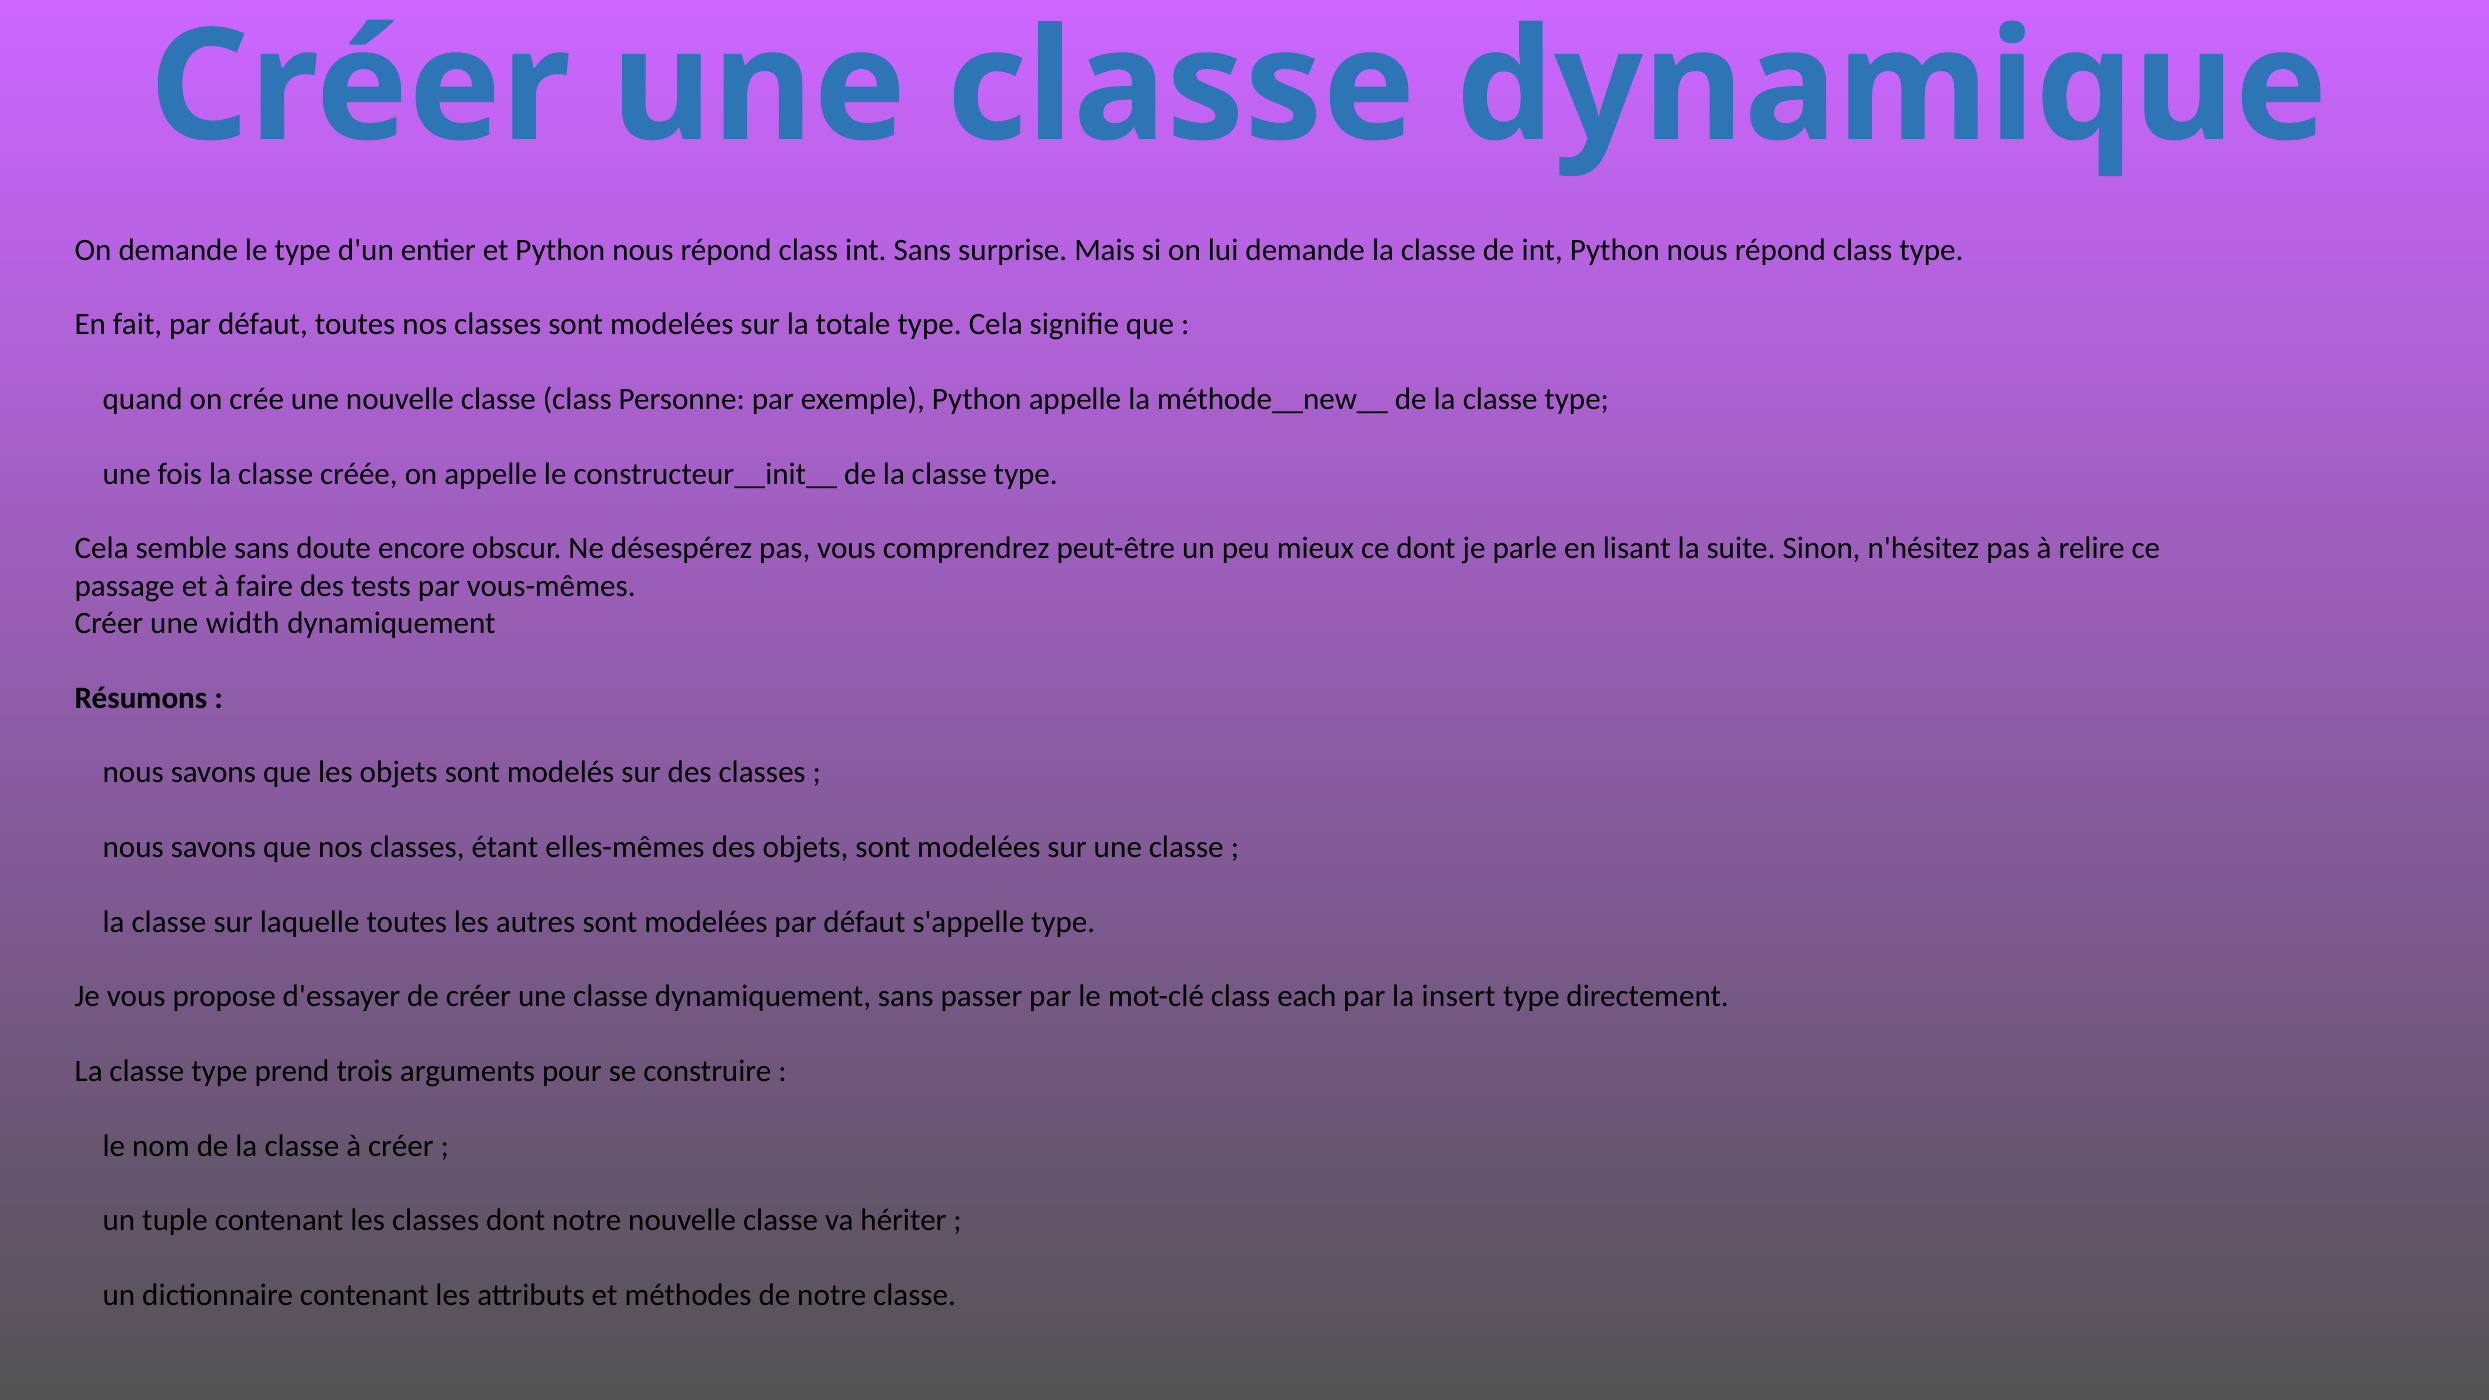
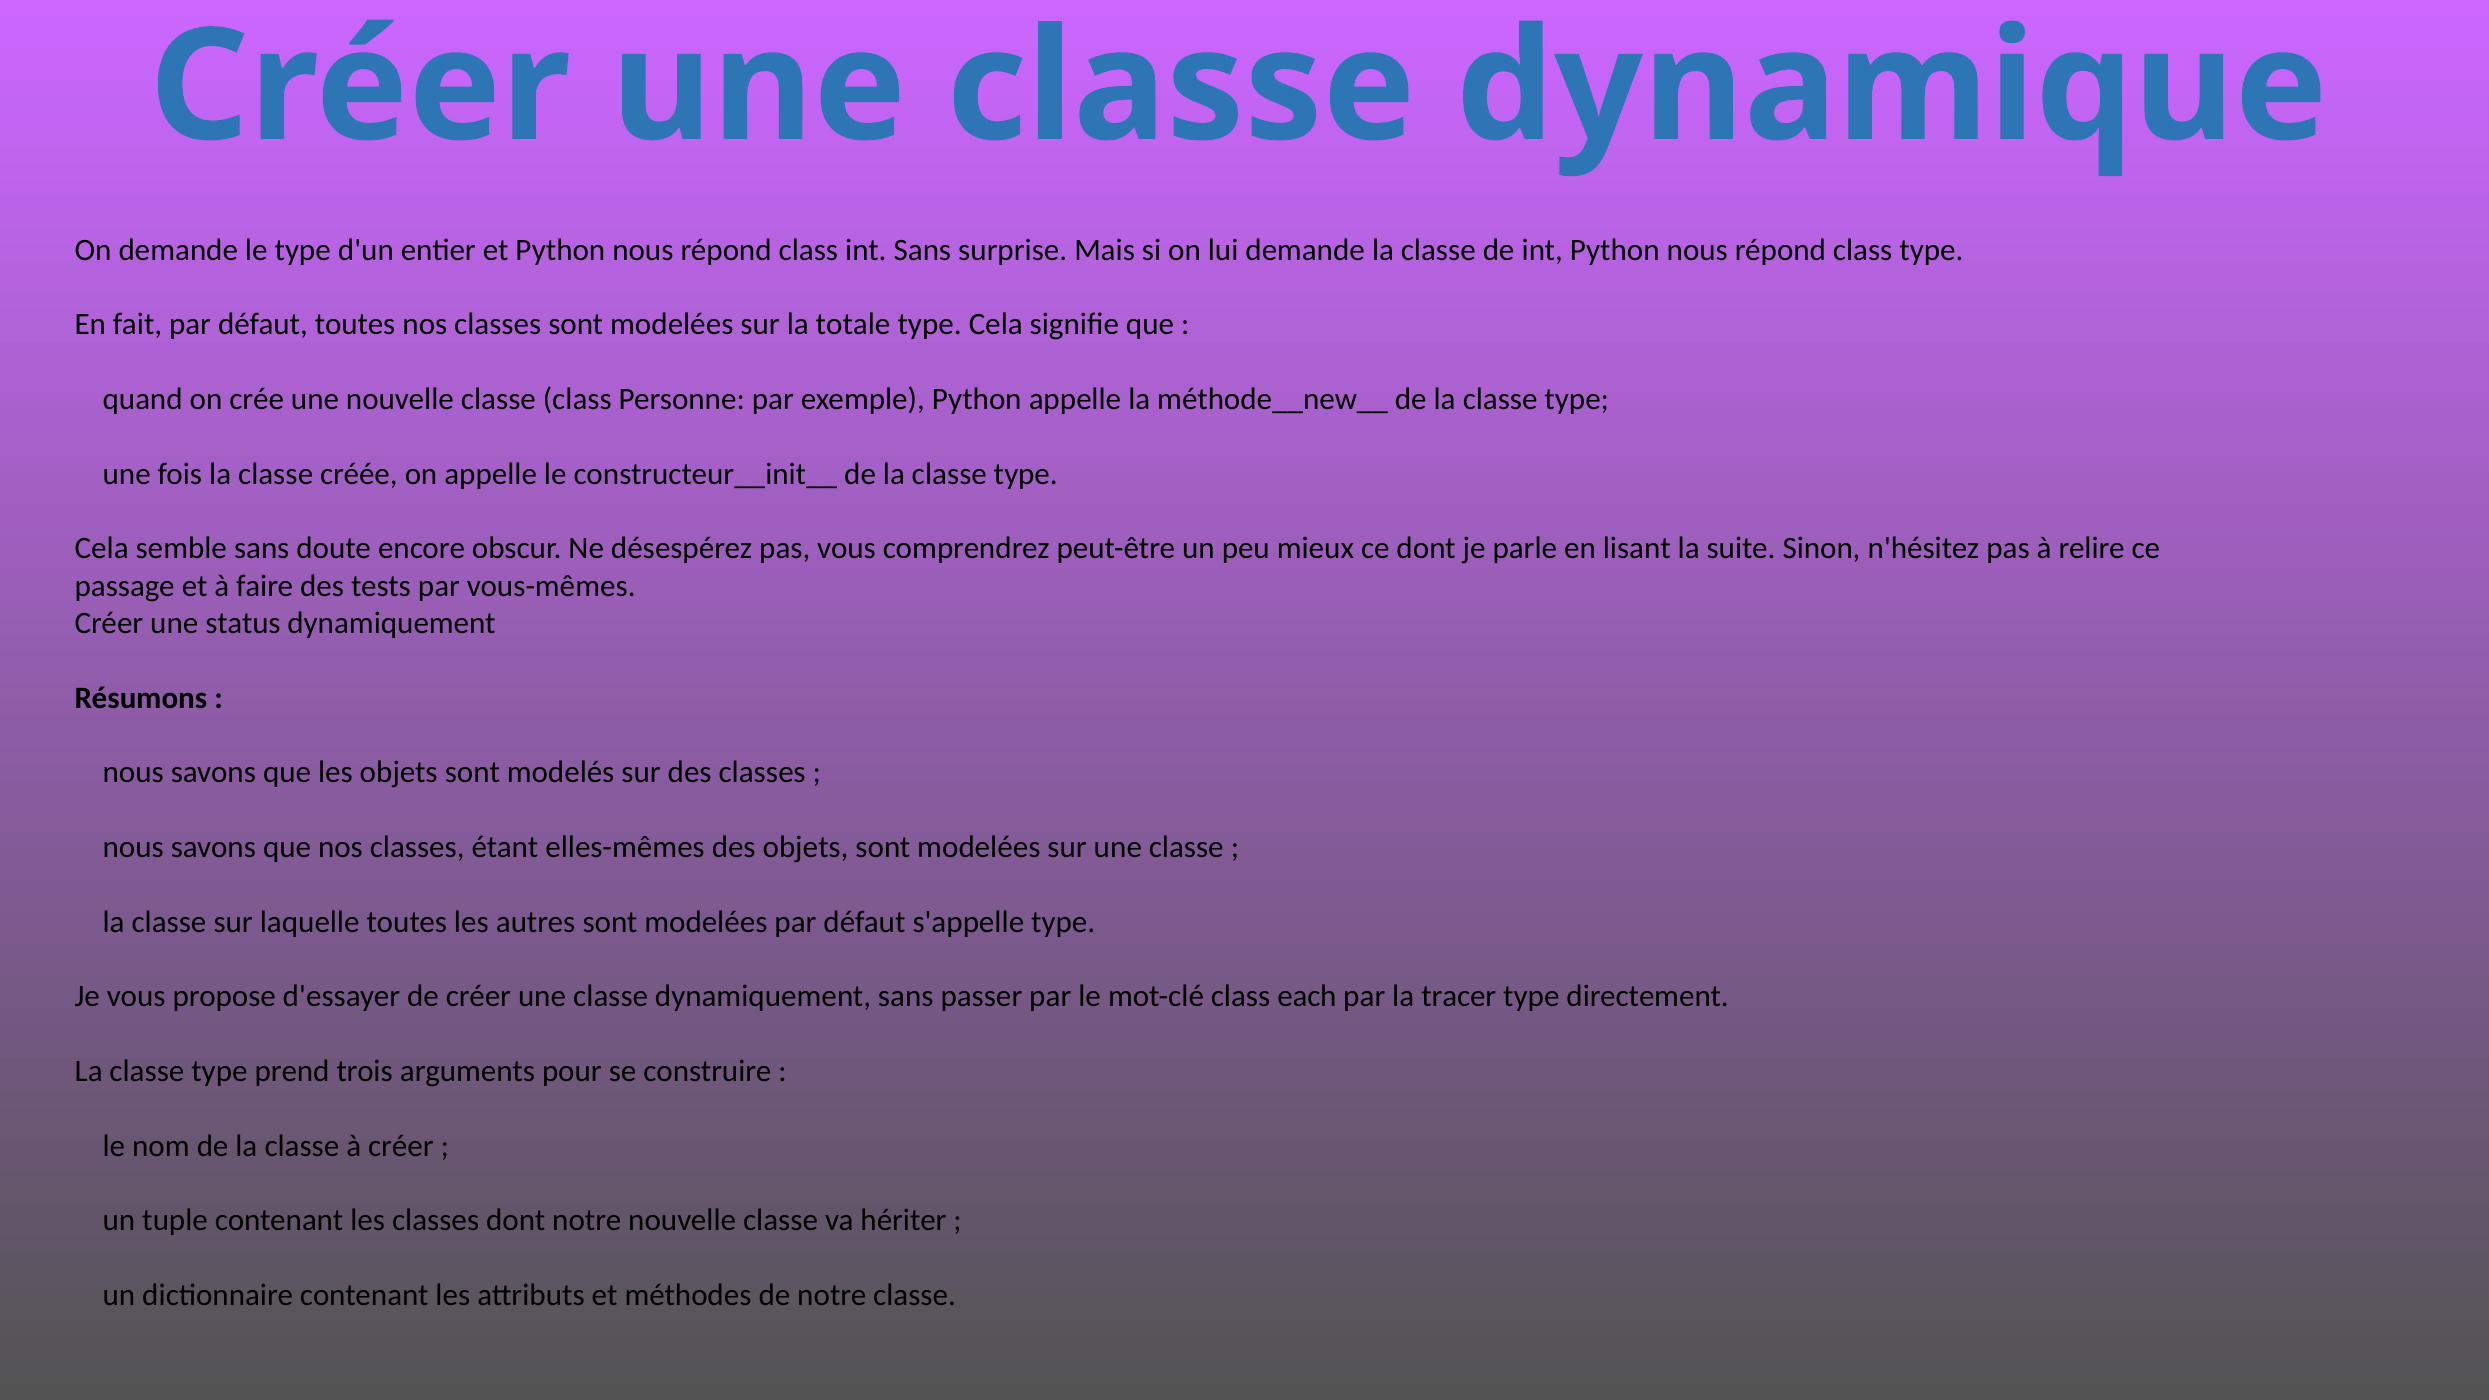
width: width -> status (243, 623)
insert: insert -> tracer (1459, 997)
